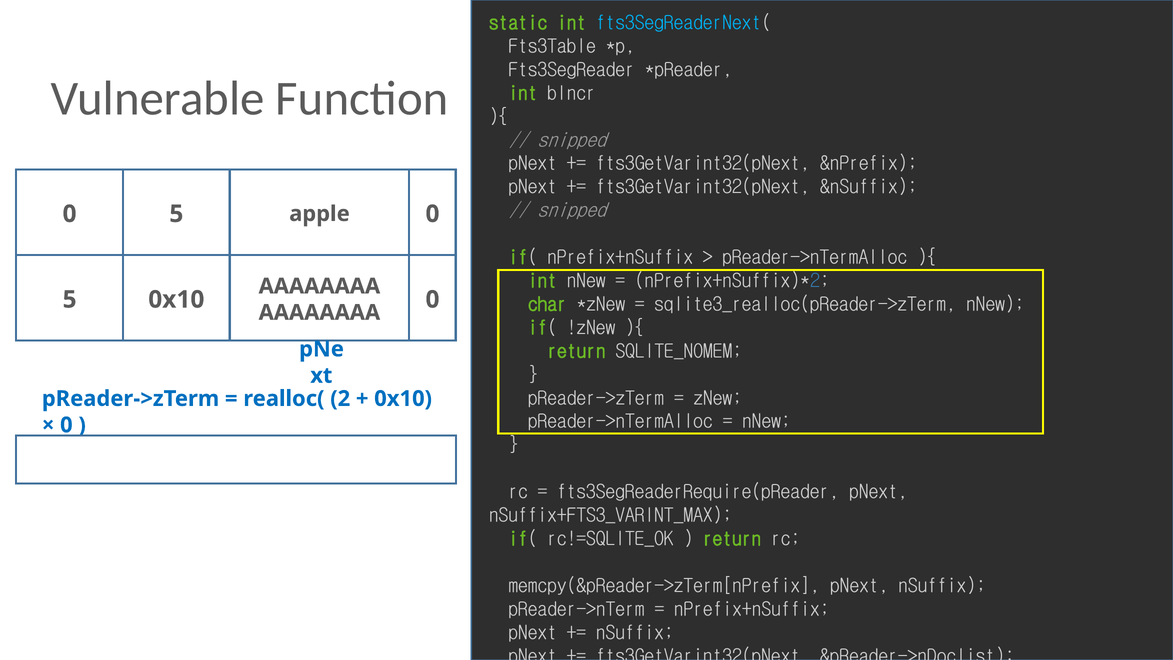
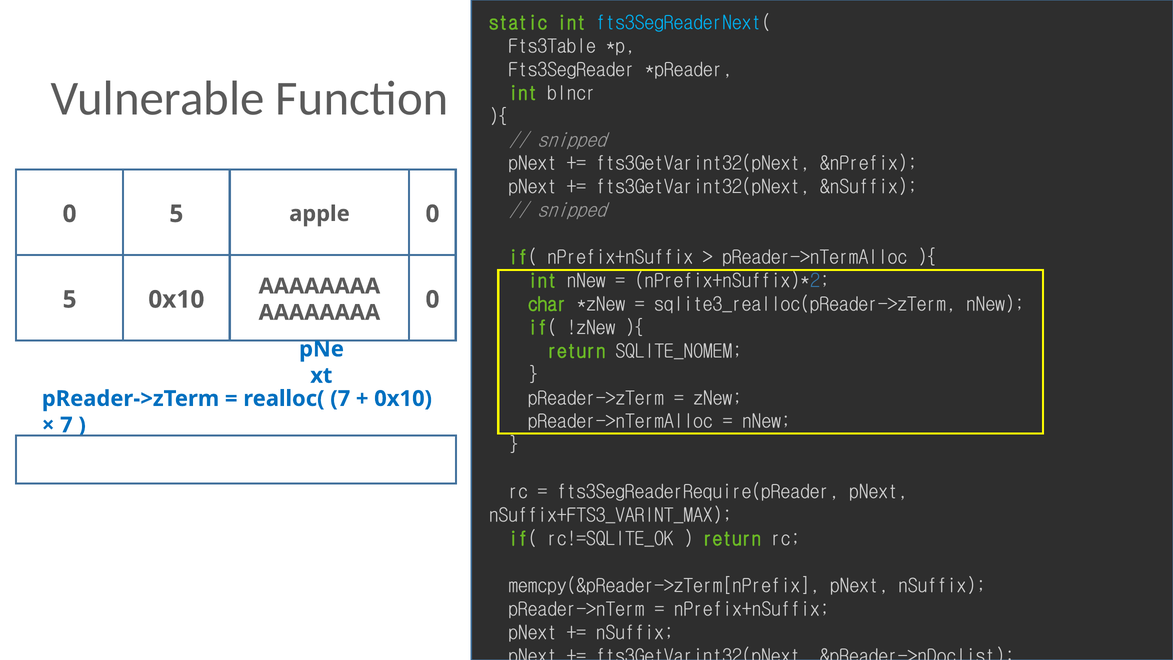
realloc( 2: 2 -> 7 (340, 399)
0: 0 -> 7 (66, 425)
